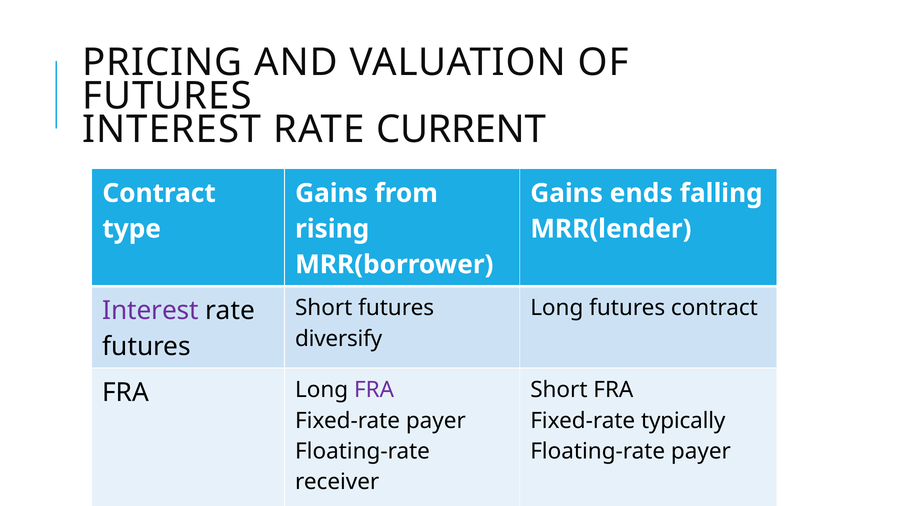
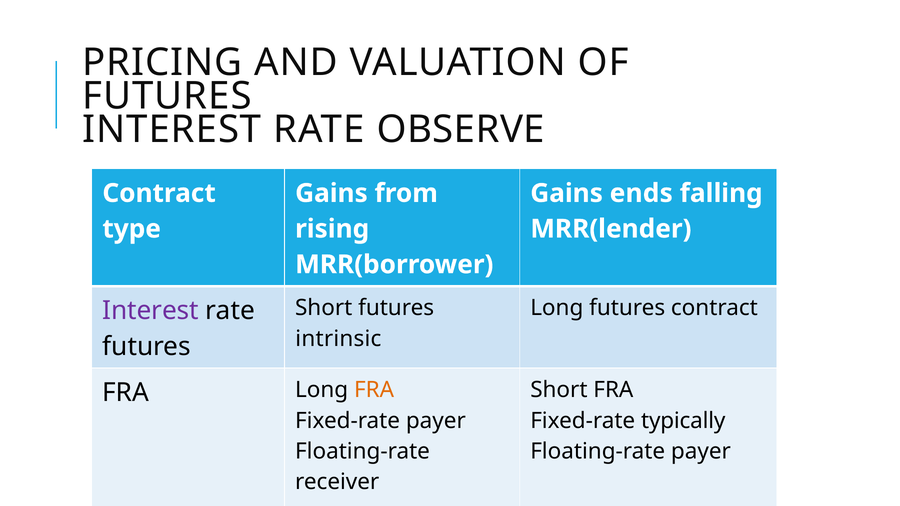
CURRENT: CURRENT -> OBSERVE (461, 129)
diversify: diversify -> intrinsic (338, 339)
FRA colour: purple -> orange (374, 390)
